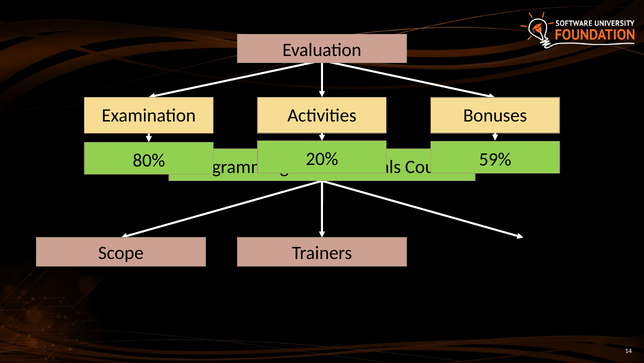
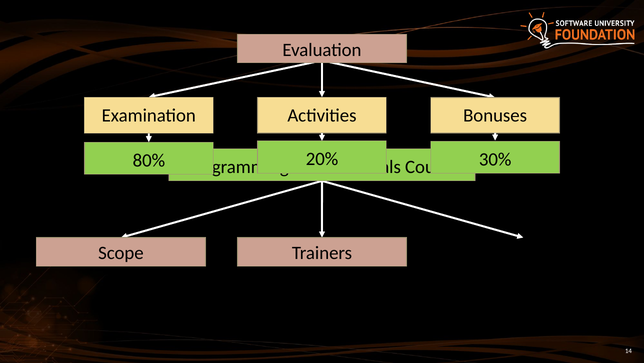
59%: 59% -> 30% (495, 159)
